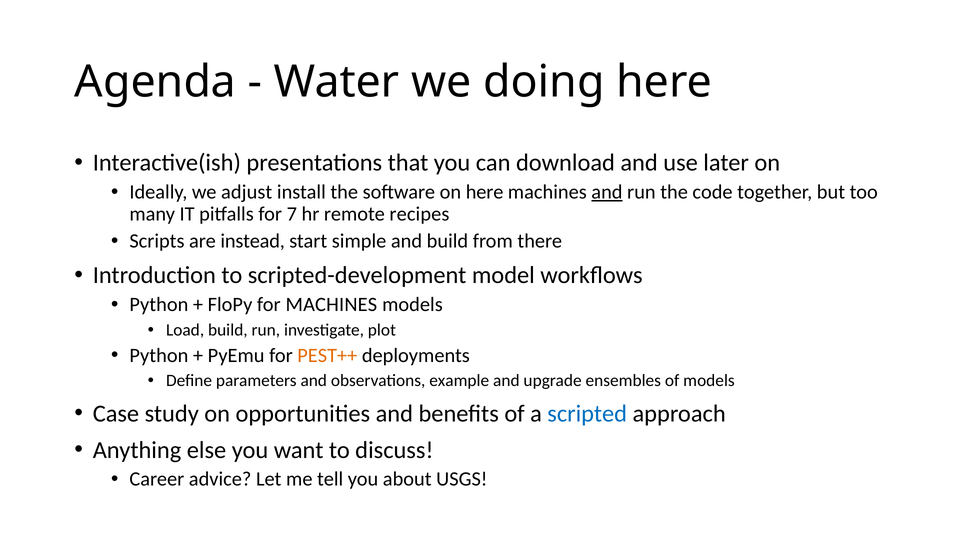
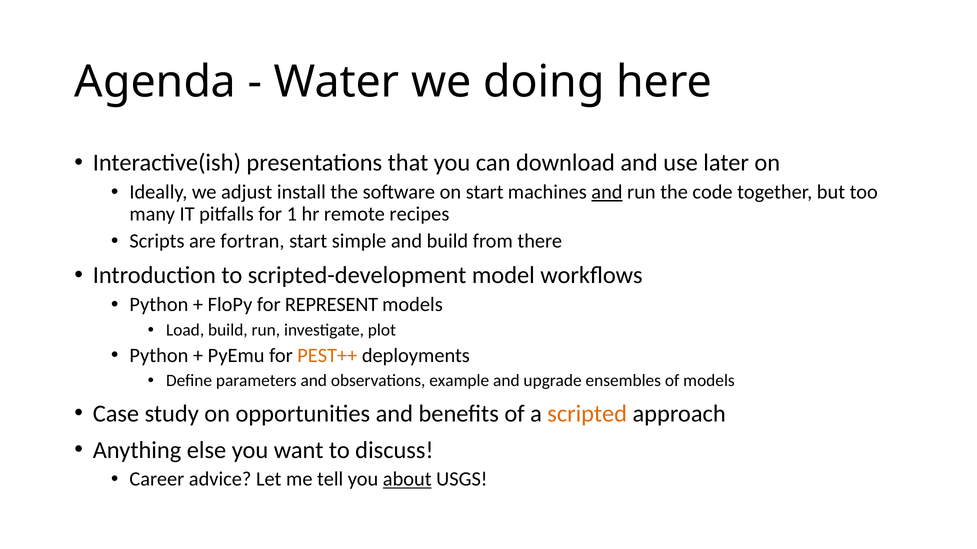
on here: here -> start (485, 192)
7: 7 -> 1 (292, 214)
instead: instead -> fortran (253, 241)
for MACHINES: MACHINES -> REPRESENT (332, 305)
scripted colour: blue -> orange (587, 414)
about underline: none -> present (407, 480)
